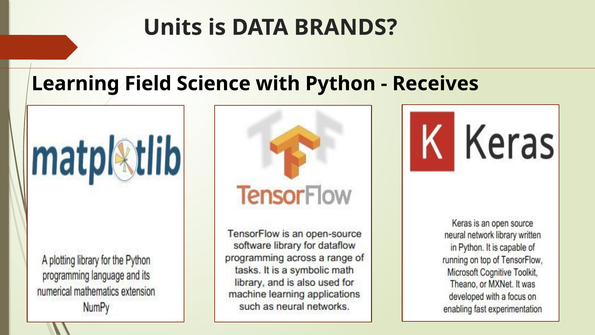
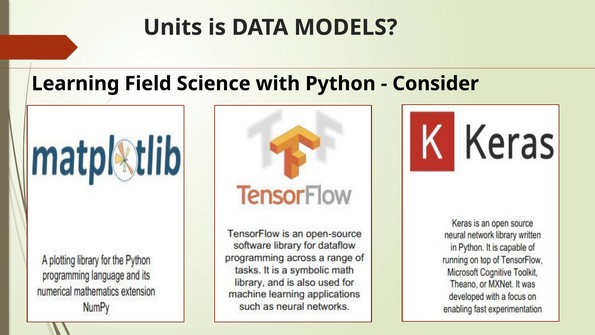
BRANDS: BRANDS -> MODELS (346, 27)
Receives: Receives -> Consider (436, 84)
